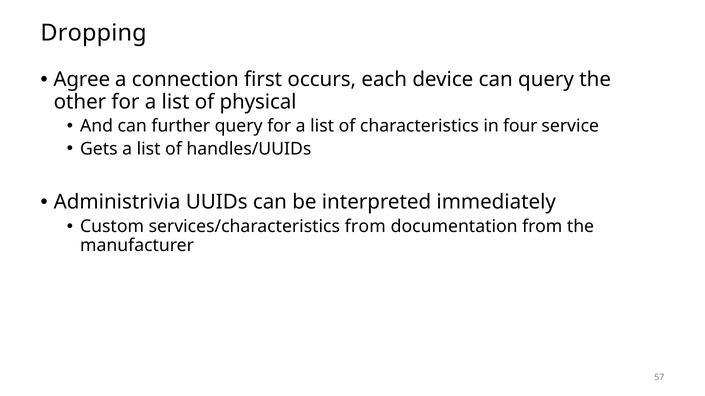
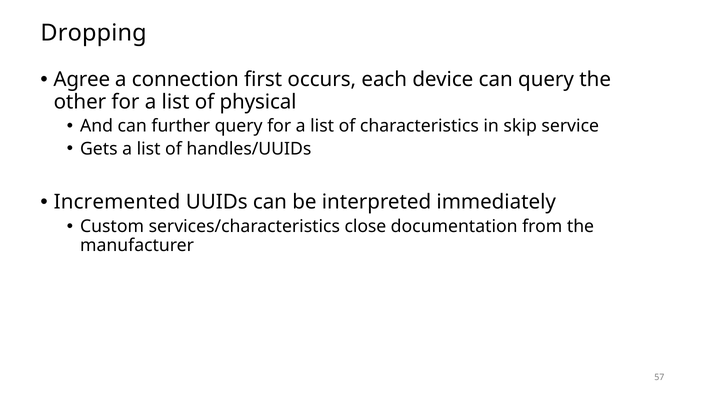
four: four -> skip (520, 126)
Administrivia: Administrivia -> Incremented (117, 203)
services/characteristics from: from -> close (365, 227)
